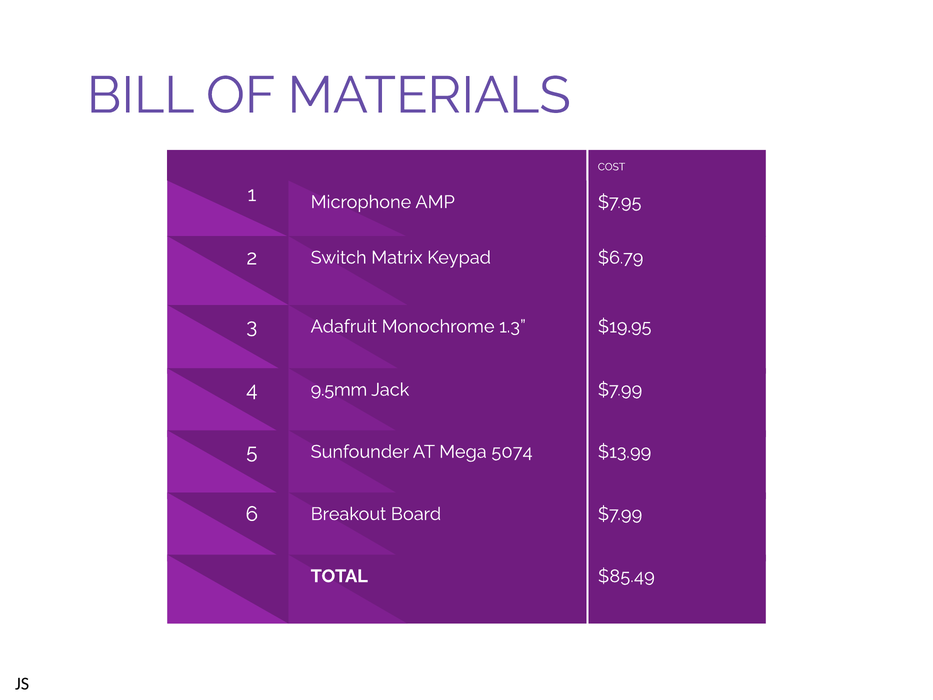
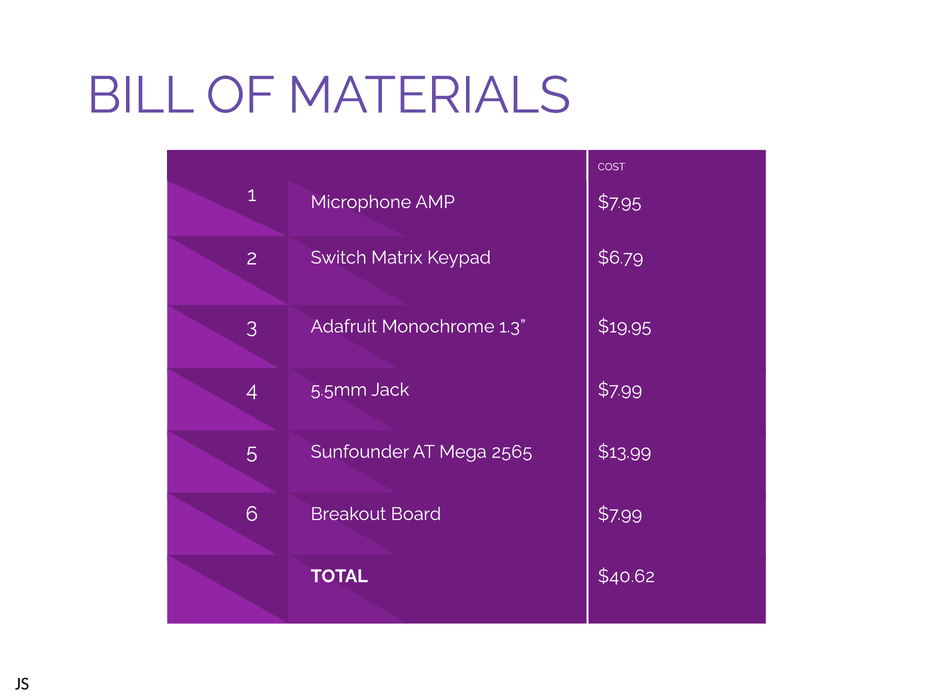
9.5mm: 9.5mm -> 5.5mm (339, 390)
5074: 5074 -> 2565 (512, 452)
$85.49: $85.49 -> $40.62 (626, 576)
